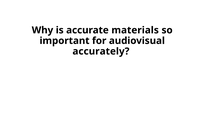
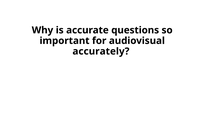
materials: materials -> questions (135, 30)
